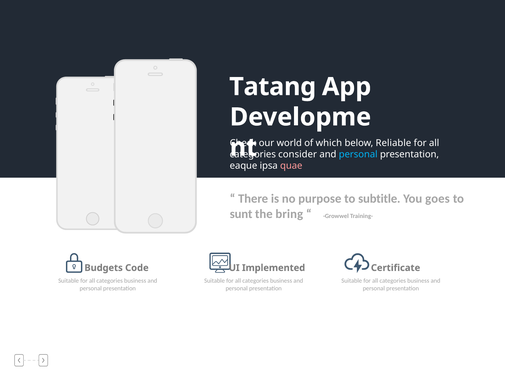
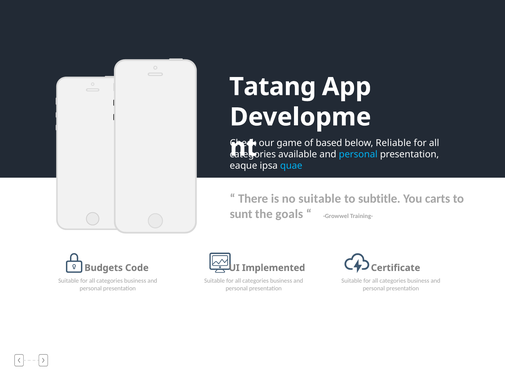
world: world -> game (289, 143)
which: which -> based (329, 143)
consider: consider -> available (298, 154)
quae colour: pink -> light blue (291, 166)
no purpose: purpose -> suitable (320, 199)
goes: goes -> carts (438, 199)
bring: bring -> goals (289, 214)
